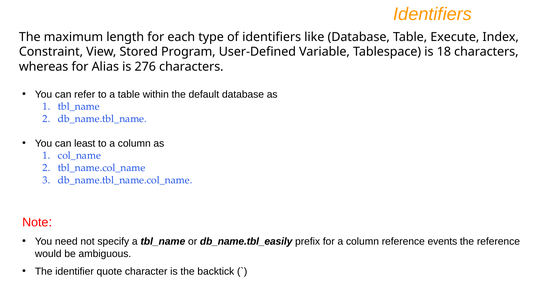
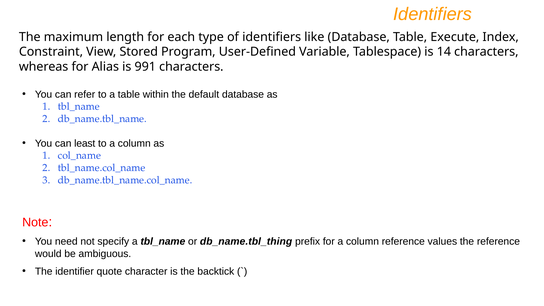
18: 18 -> 14 (444, 52)
276: 276 -> 991 (145, 67)
db_name.tbl_easily: db_name.tbl_easily -> db_name.tbl_thing (246, 241)
events: events -> values (442, 241)
